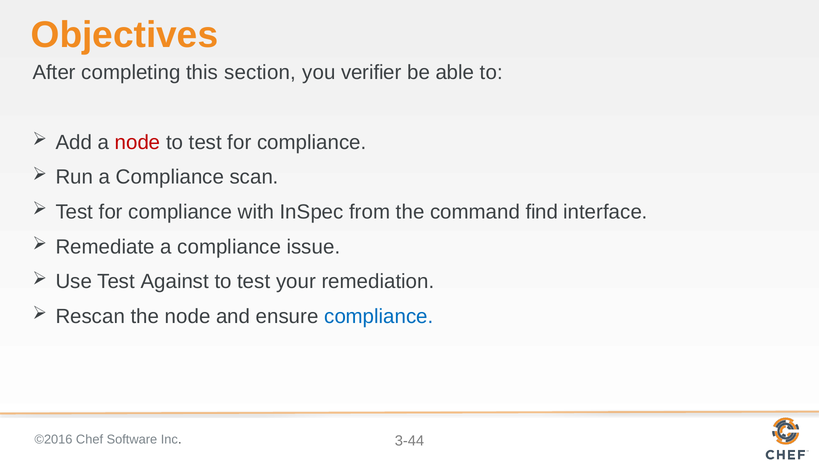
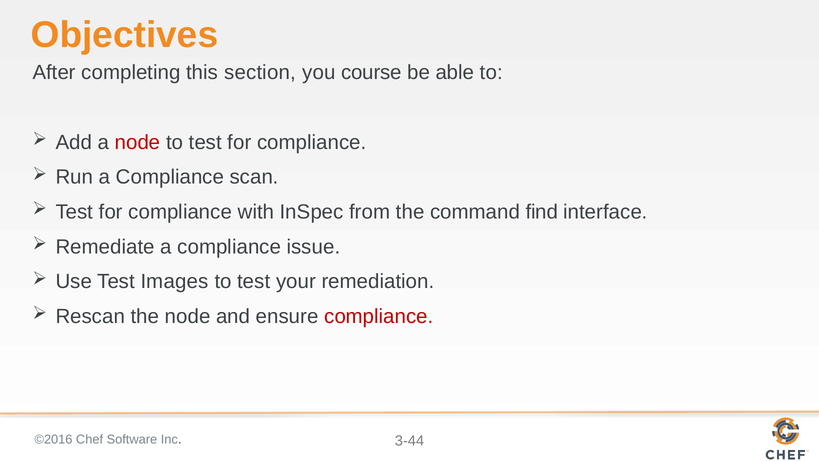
verifier: verifier -> course (371, 73)
Against: Against -> Images (175, 281)
compliance colour: blue -> red (379, 316)
